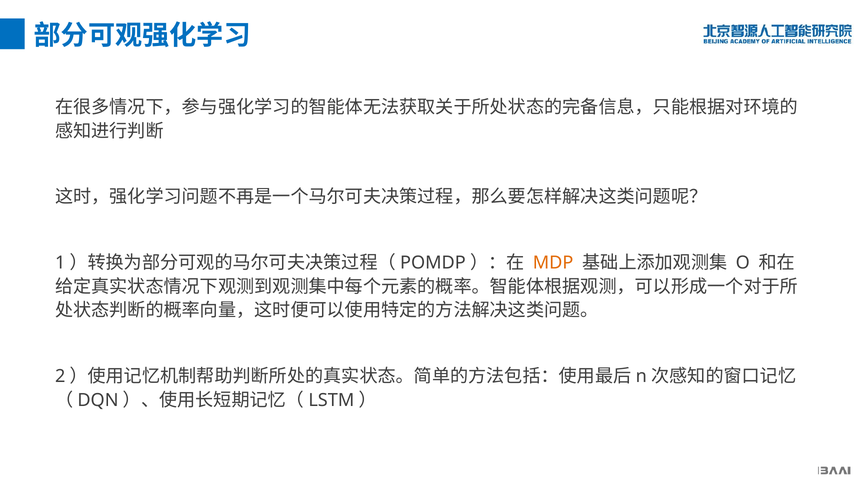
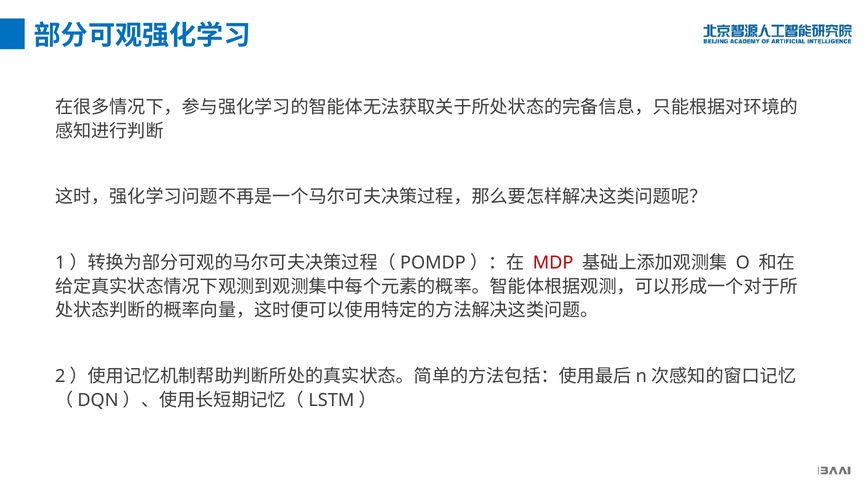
MDP colour: orange -> red (553, 263)
